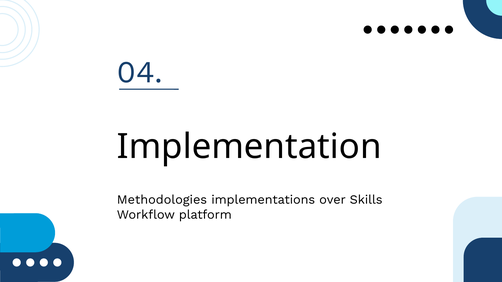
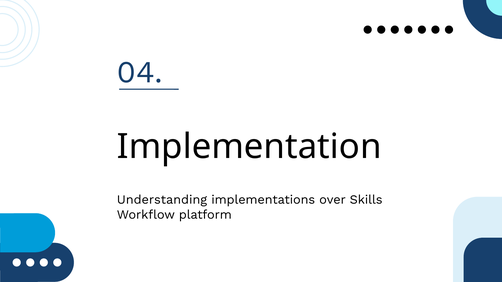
Methodologies: Methodologies -> Understanding (162, 200)
